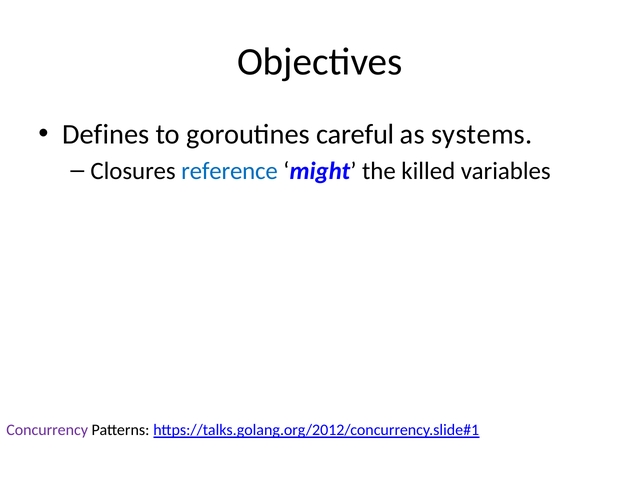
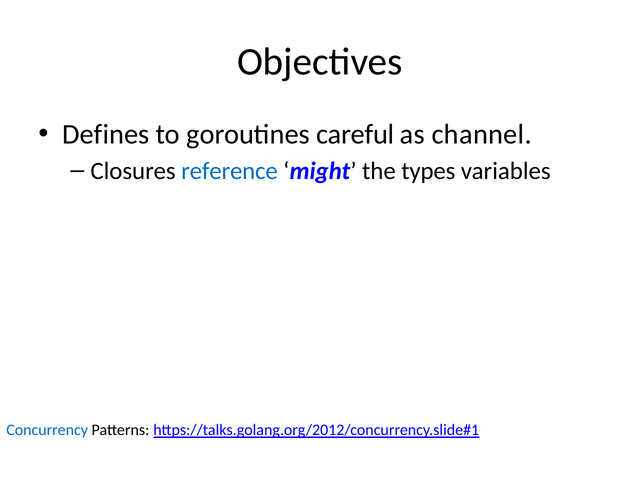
systems: systems -> channel (482, 134)
killed: killed -> types (428, 171)
Concurrency colour: purple -> blue (47, 430)
